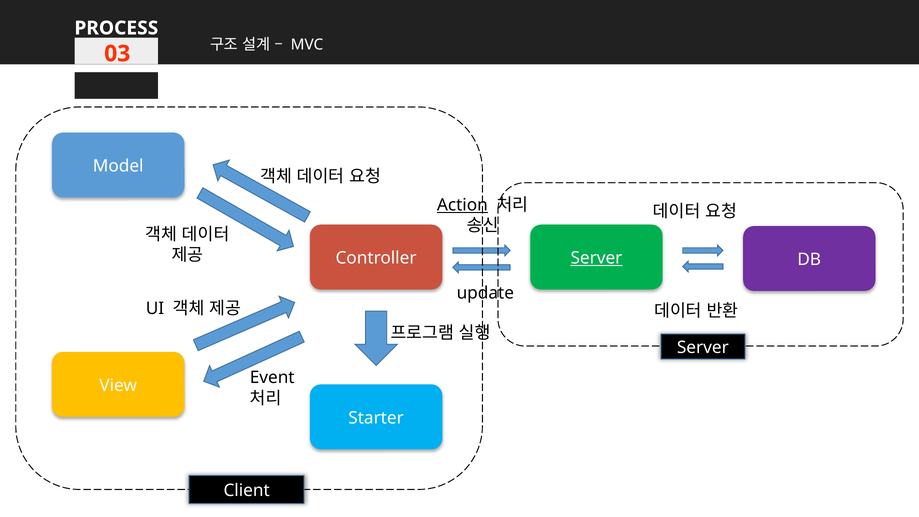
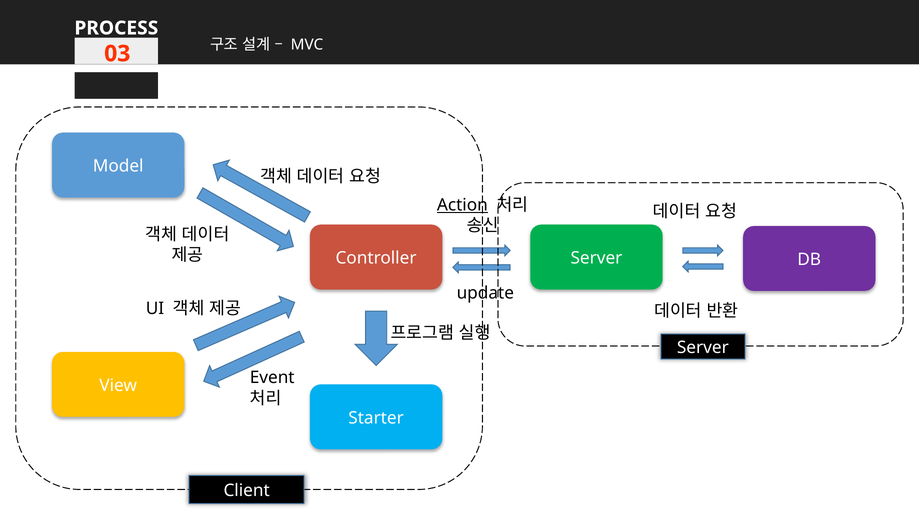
Server underline: present -> none (596, 258)
